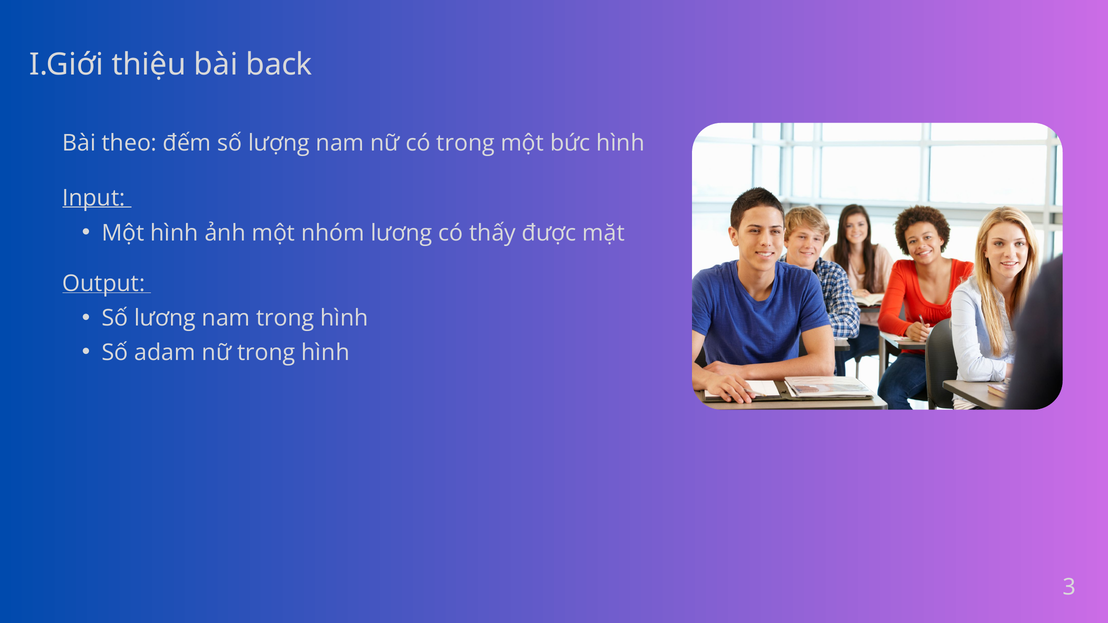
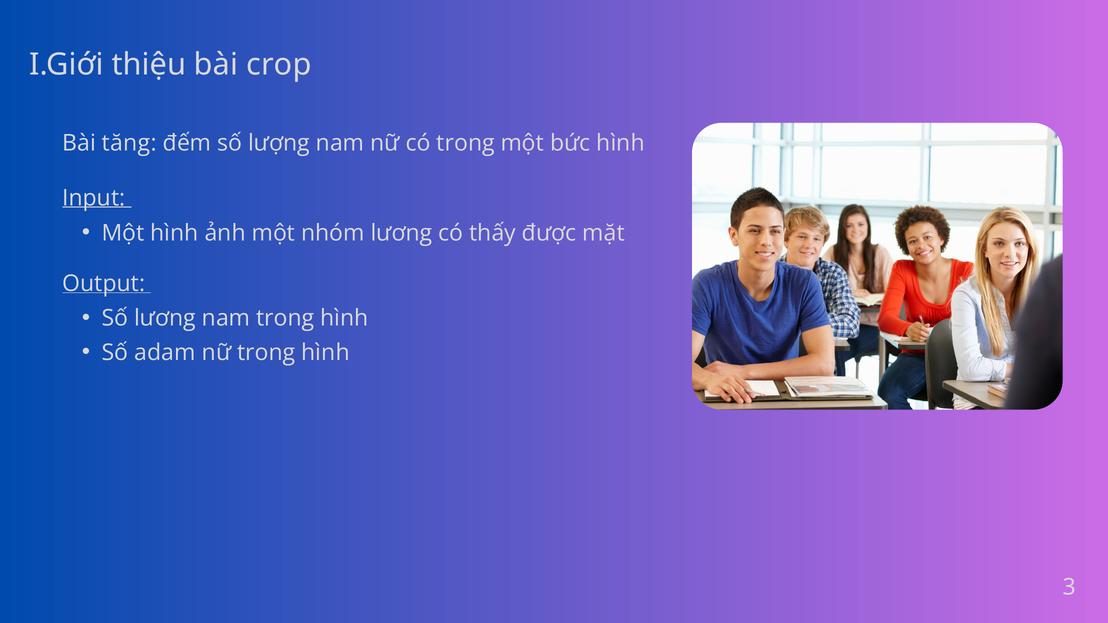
back: back -> crop (279, 65)
theo: theo -> tăng (129, 143)
